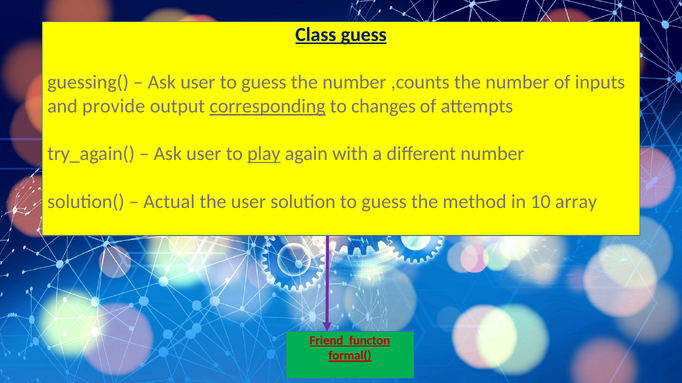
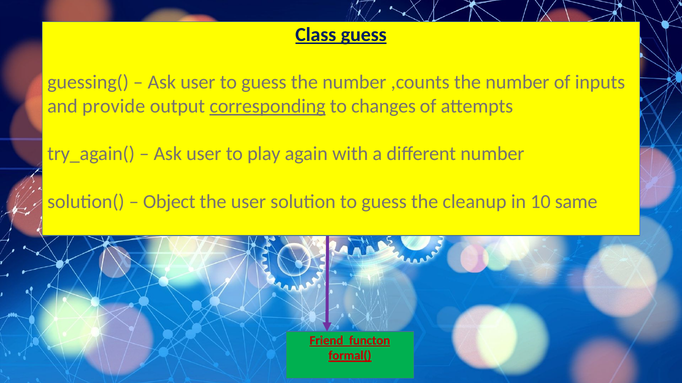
play underline: present -> none (264, 154)
Actual: Actual -> Object (169, 202)
method: method -> cleanup (475, 202)
array: array -> same (576, 202)
